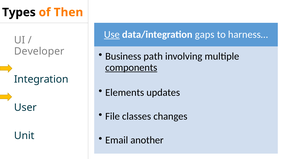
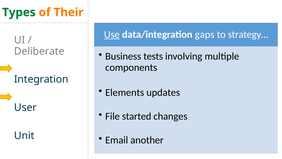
Types colour: black -> green (19, 12)
Then: Then -> Their (69, 12)
harness…: harness… -> strategy… (248, 34)
Developer: Developer -> Deliberate (39, 51)
path: path -> tests (153, 56)
components underline: present -> none (131, 67)
classes: classes -> started (137, 116)
